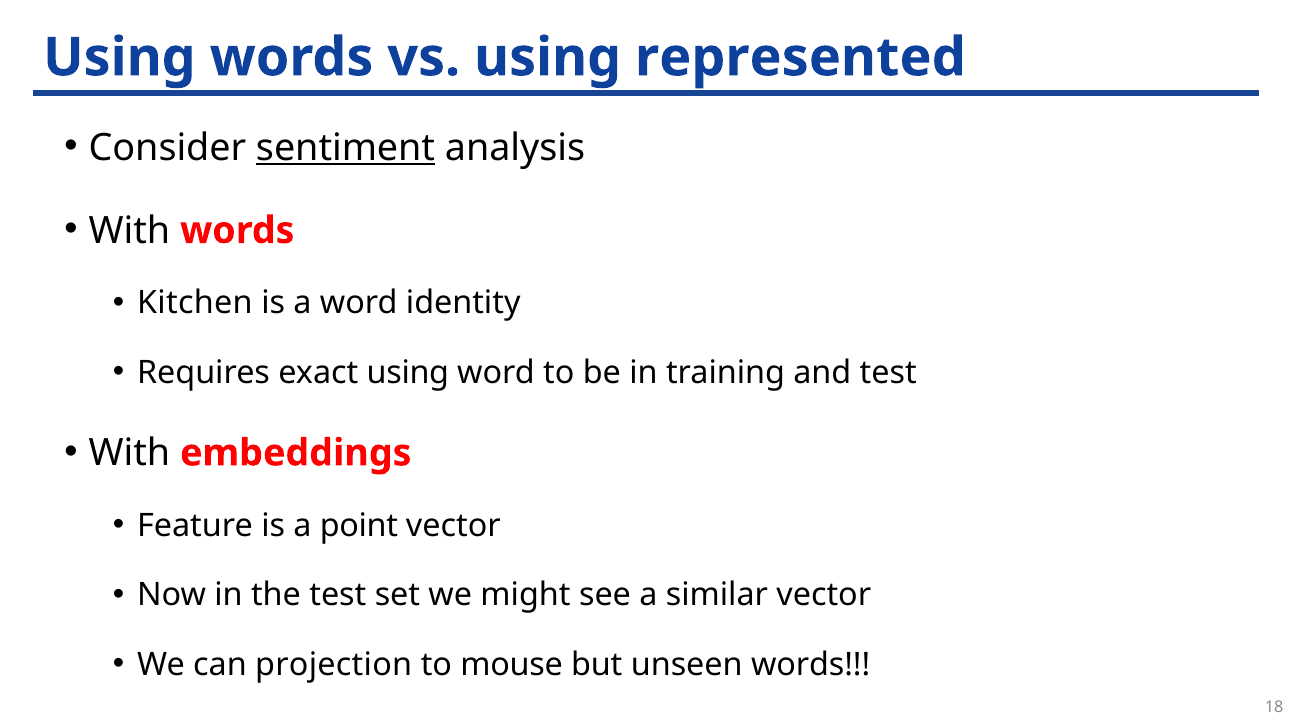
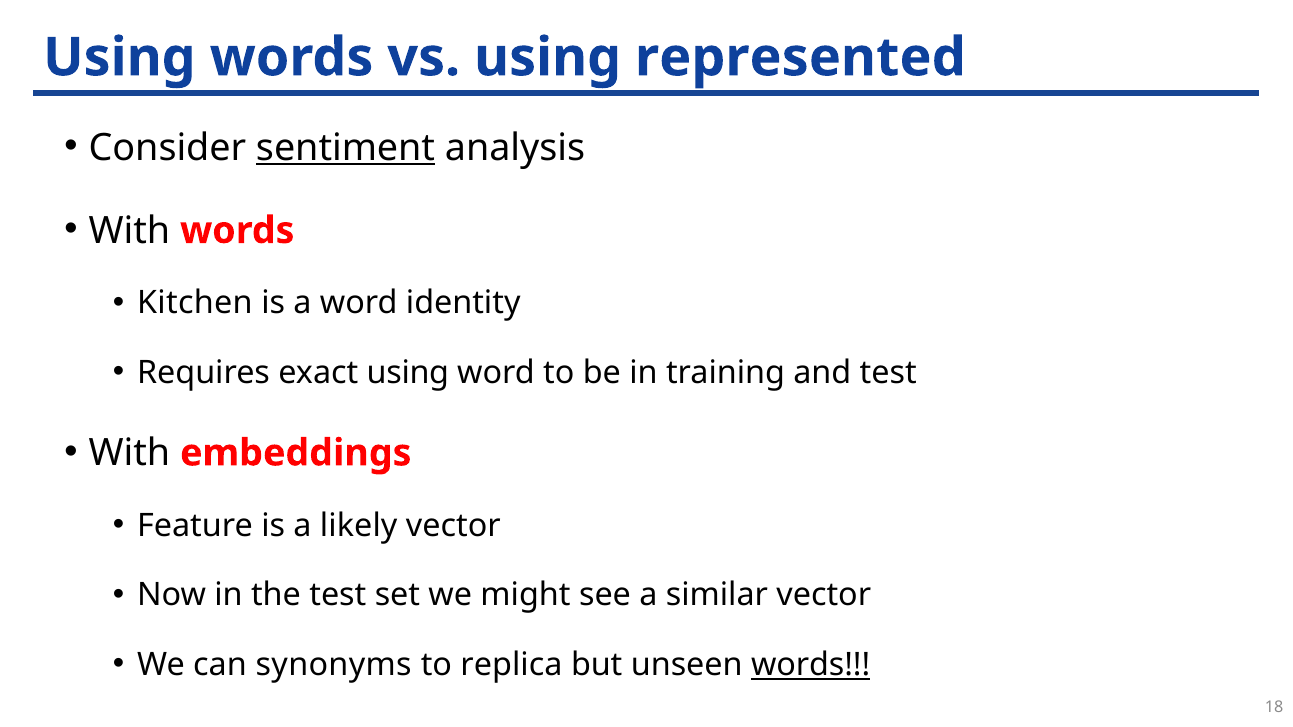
point: point -> likely (359, 526)
projection: projection -> synonyms (334, 665)
mouse: mouse -> replica (511, 665)
words underline: none -> present (811, 665)
